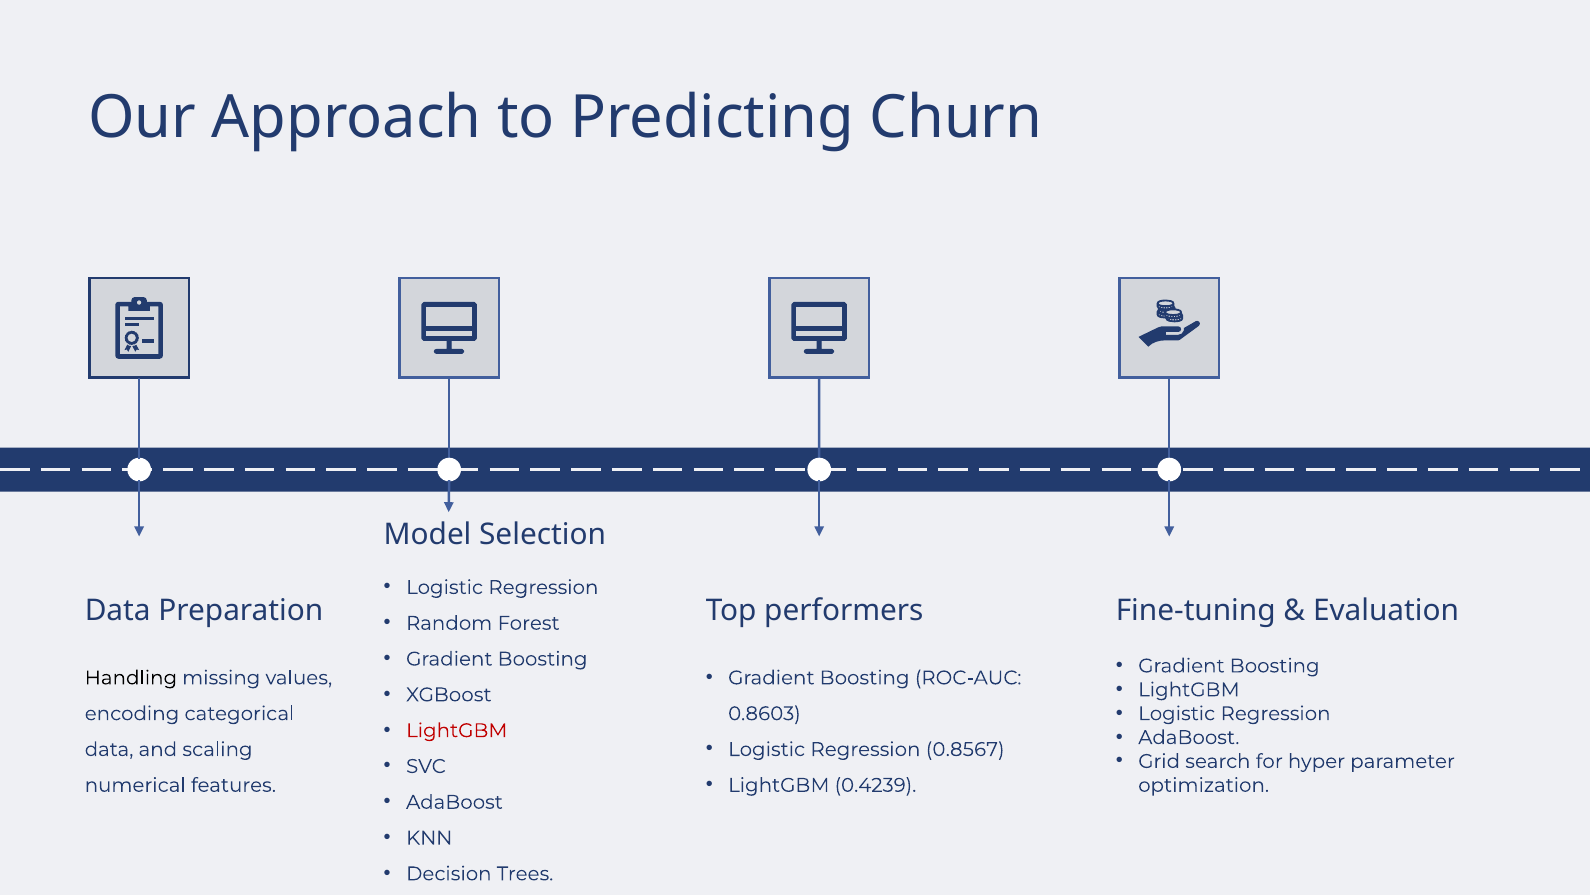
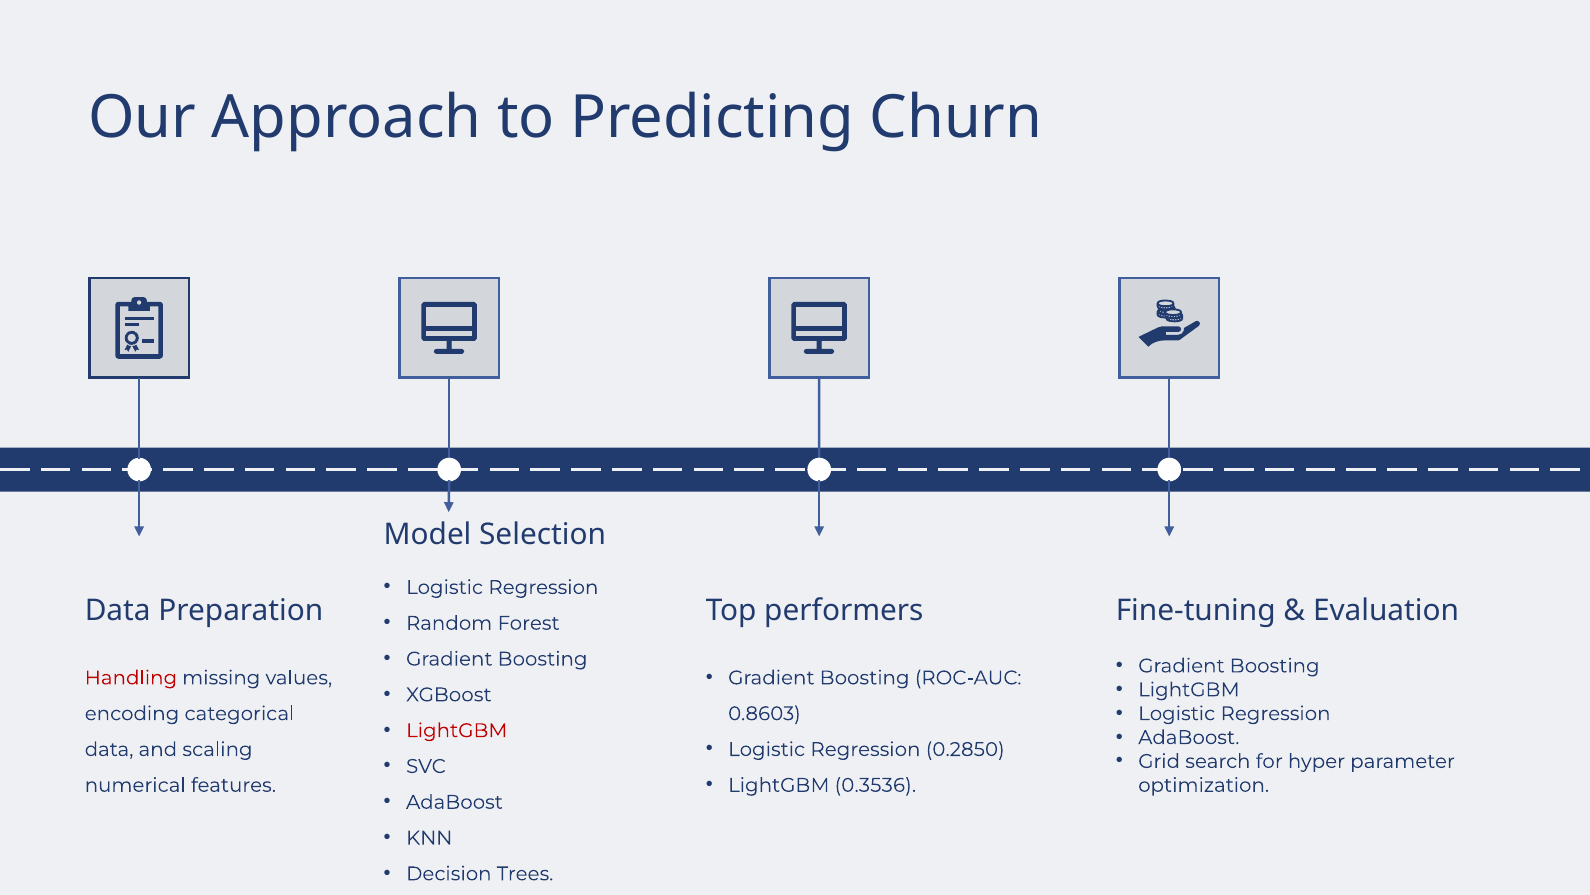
Handling colour: black -> red (131, 677)
0.8567: 0.8567 -> 0.2850 (965, 749)
0.4239: 0.4239 -> 0.3536 (875, 785)
